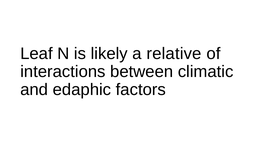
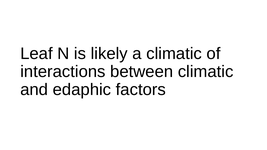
a relative: relative -> climatic (174, 54)
